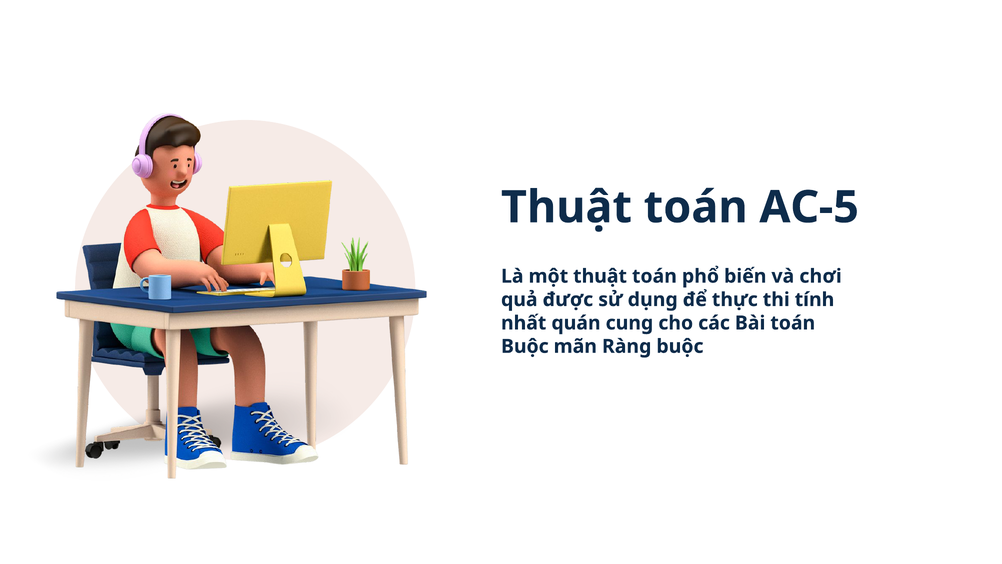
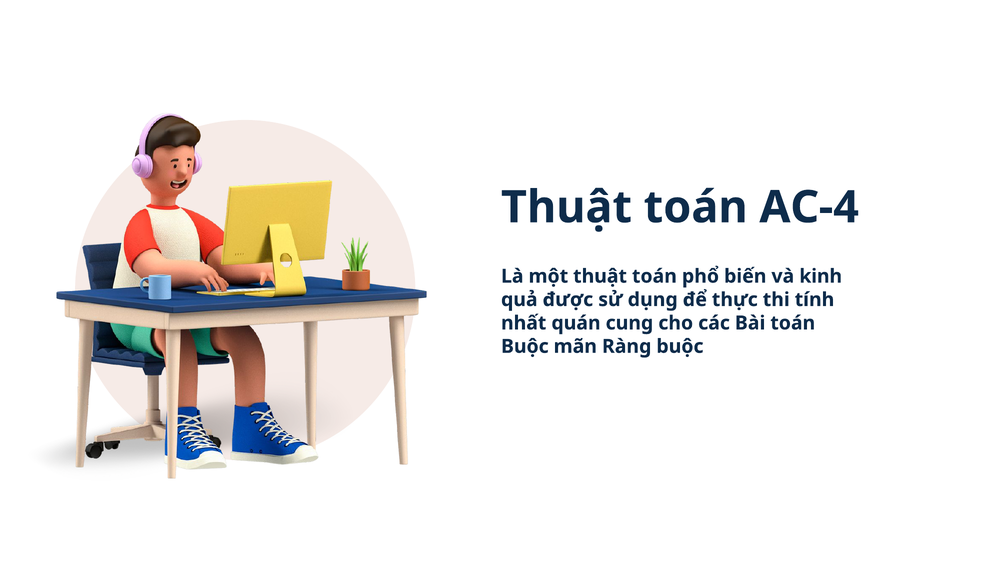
AC-5: AC-5 -> AC-4 (809, 207)
chơi: chơi -> kinh (821, 276)
